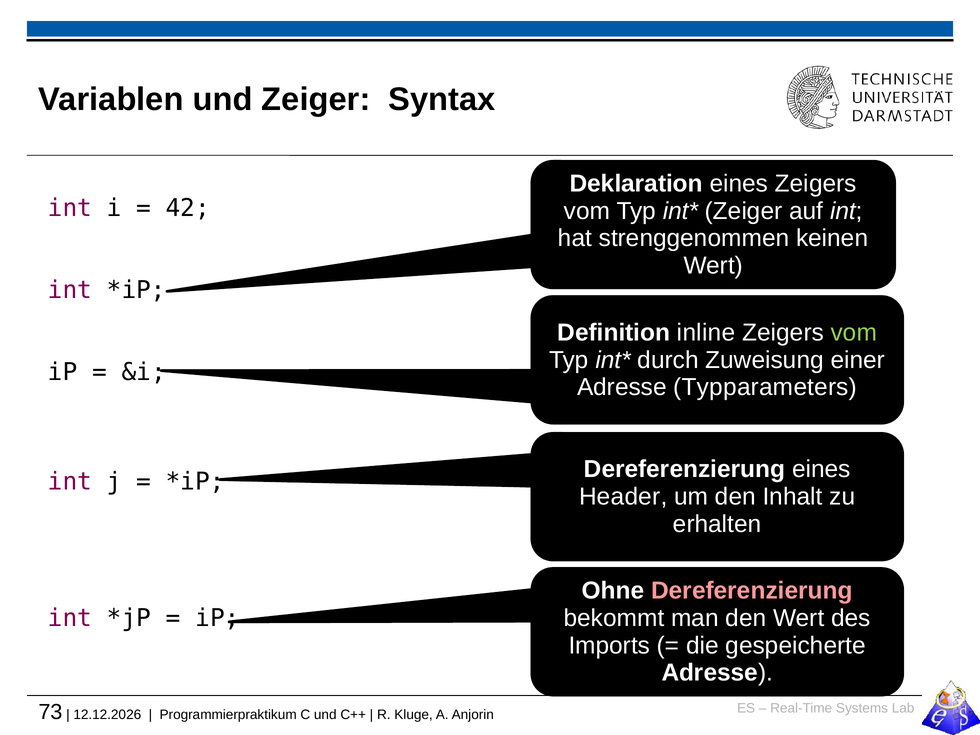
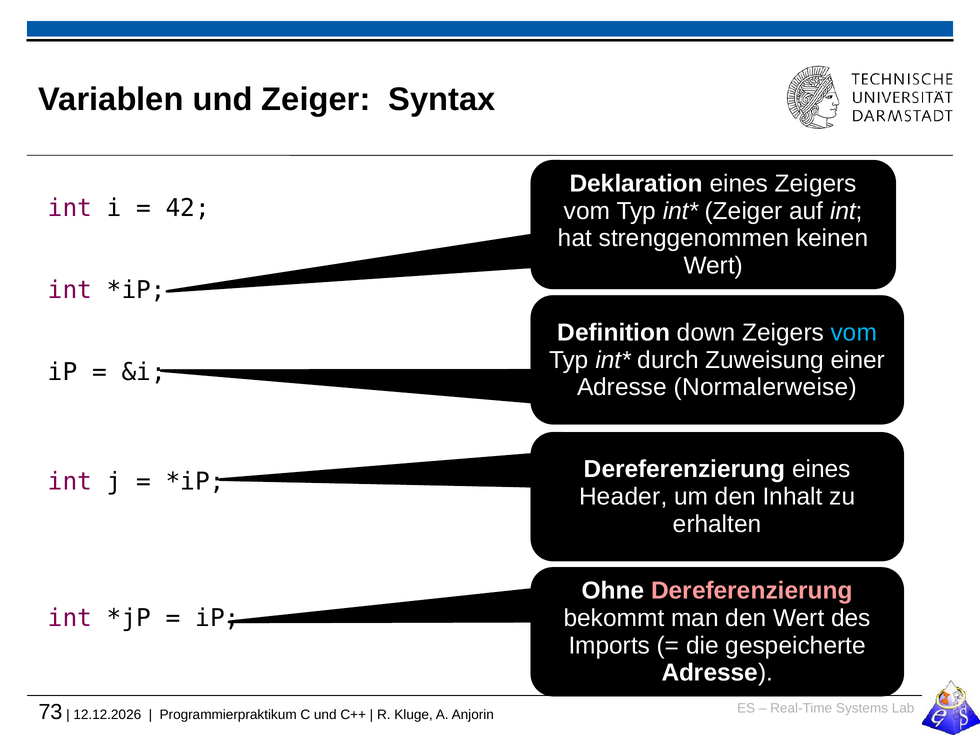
inline: inline -> down (706, 333)
vom colour: light green -> light blue (854, 333)
Typparameters: Typparameters -> Normalerweise (765, 387)
